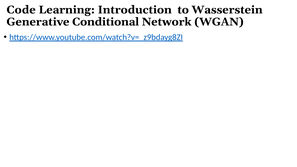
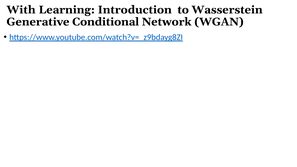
Code: Code -> With (21, 10)
